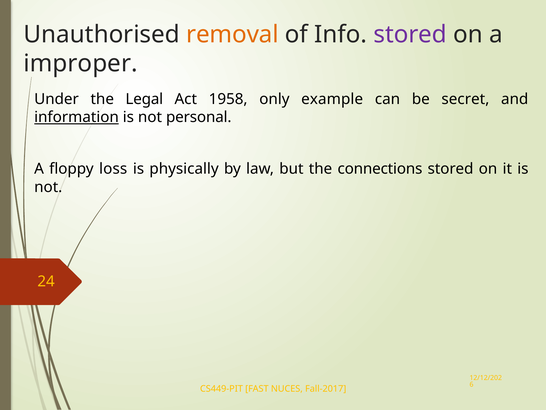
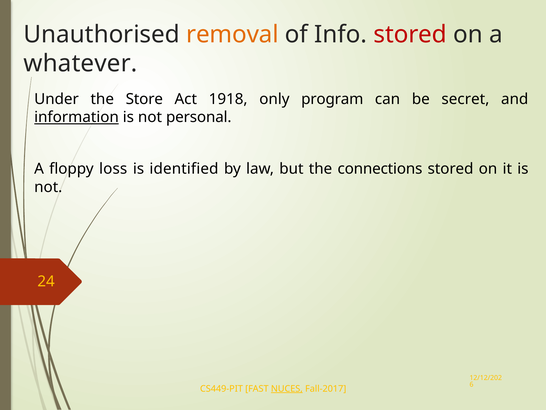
stored colour: purple -> red (410, 34)
improper: improper -> whatever (81, 64)
Legal: Legal -> Store (144, 99)
1958: 1958 -> 1918 (228, 99)
example: example -> program (332, 99)
physically: physically -> identified (184, 169)
NUCES underline: none -> present (287, 388)
